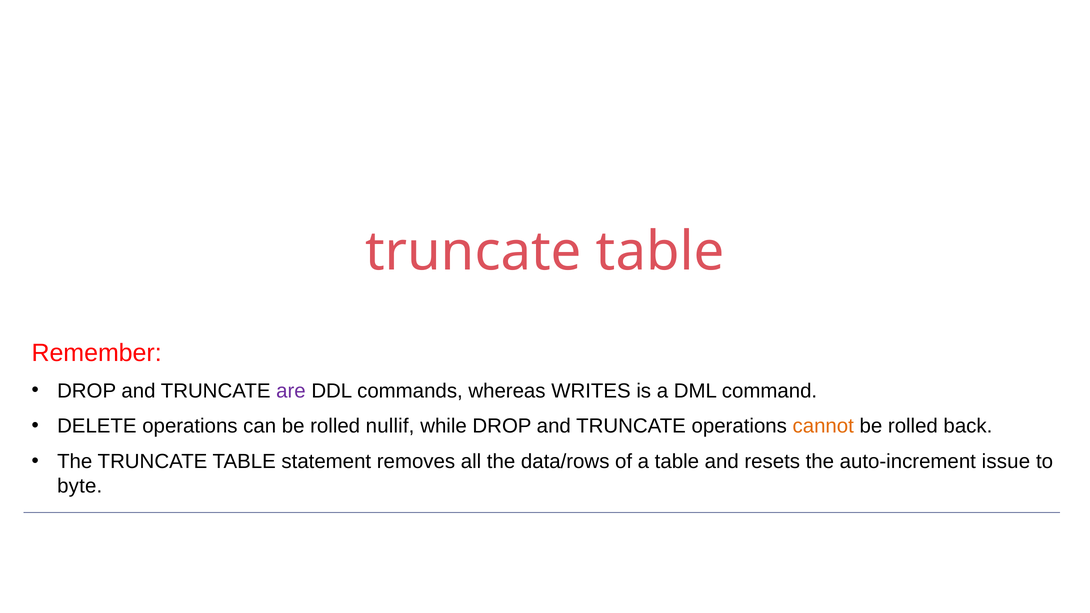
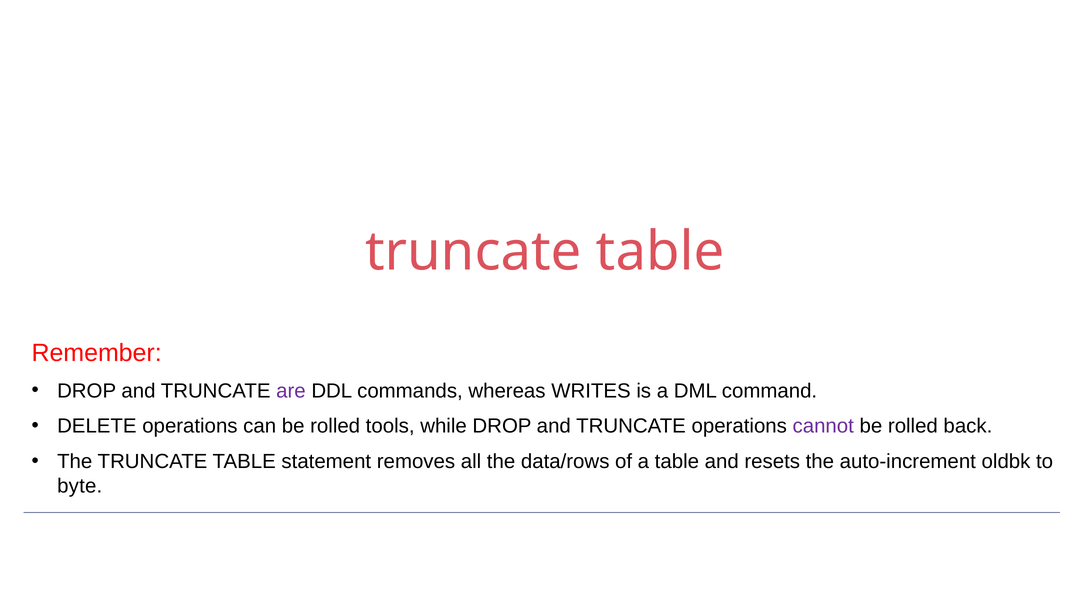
nullif: nullif -> tools (390, 426)
cannot colour: orange -> purple (823, 426)
issue: issue -> oldbk (1006, 462)
